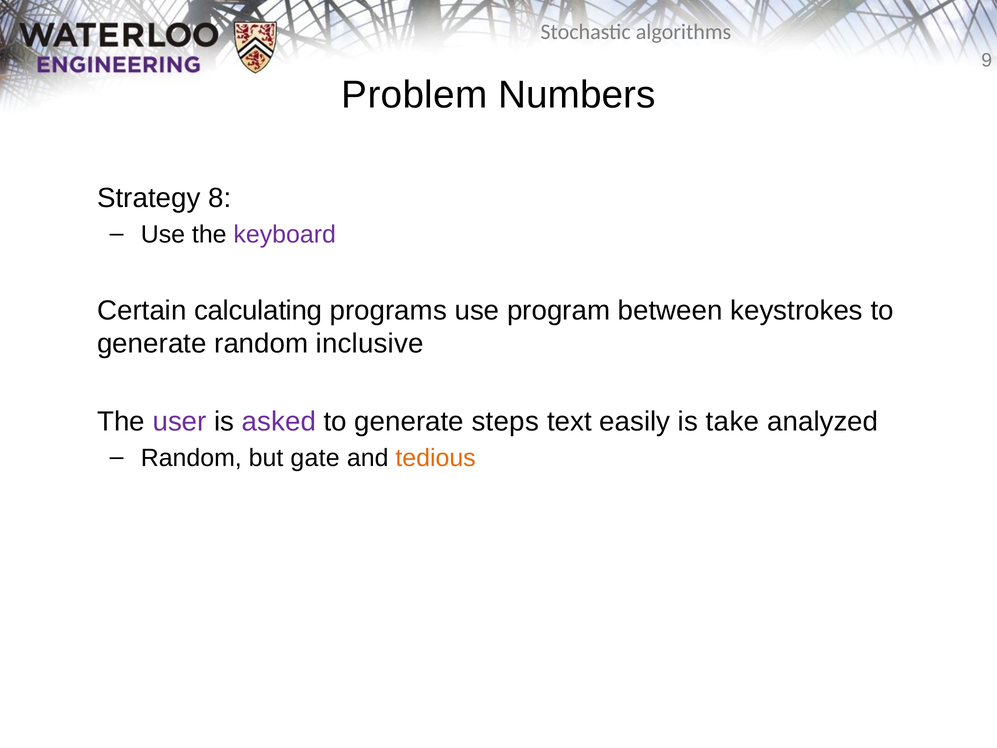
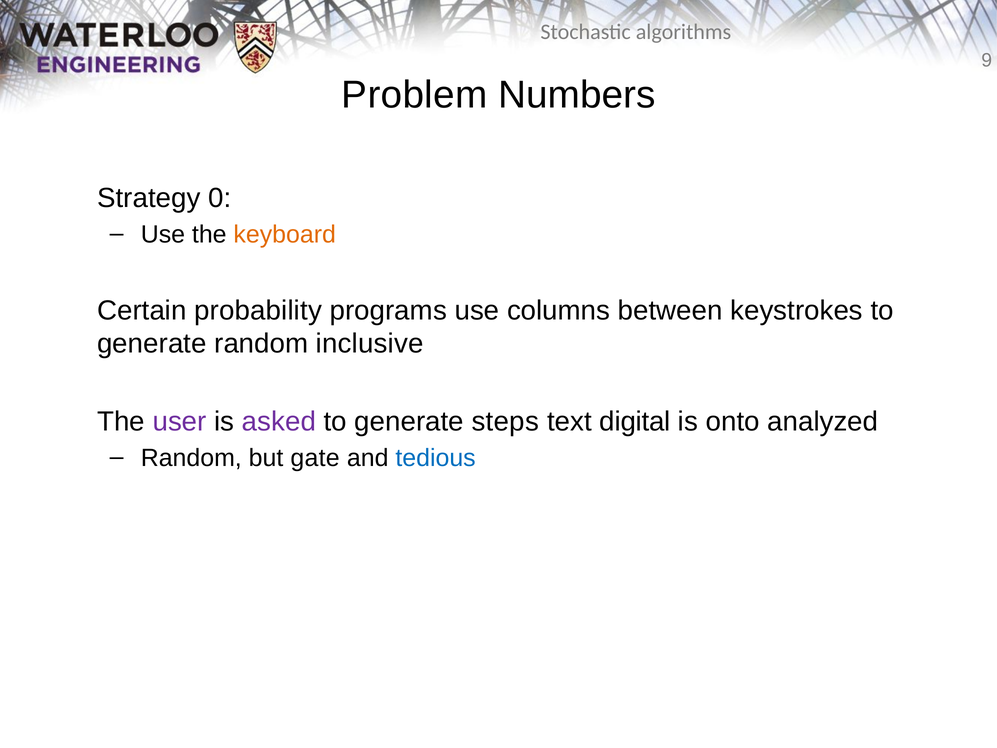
8: 8 -> 0 (220, 198)
keyboard colour: purple -> orange (285, 234)
calculating: calculating -> probability (258, 310)
program: program -> columns (559, 310)
easily: easily -> digital (635, 421)
take: take -> onto (733, 421)
tedious colour: orange -> blue (436, 458)
